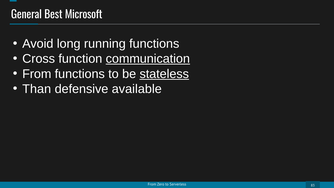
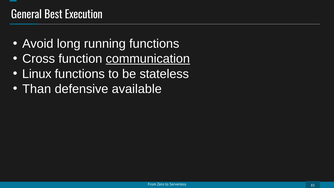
Microsoft: Microsoft -> Execution (84, 15)
From: From -> Linux (37, 74)
stateless underline: present -> none (164, 74)
